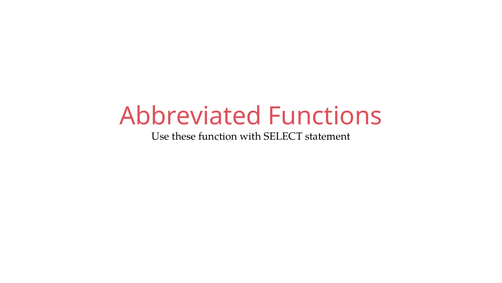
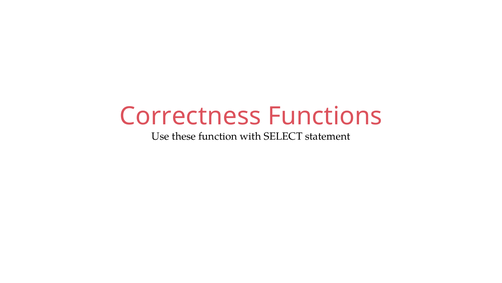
Abbreviated: Abbreviated -> Correctness (190, 116)
